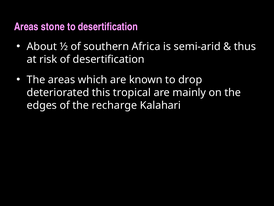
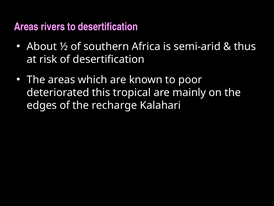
stone: stone -> rivers (53, 27)
drop: drop -> poor (190, 79)
